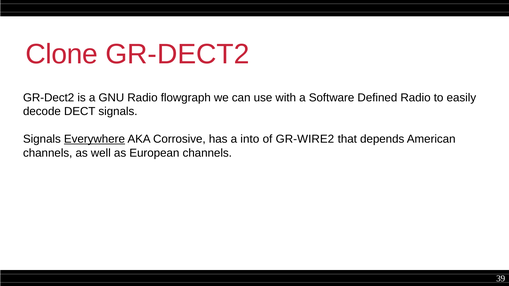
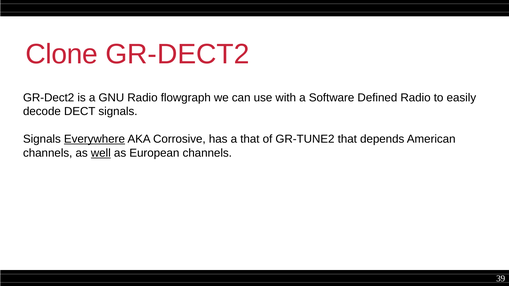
a into: into -> that (250, 139)
GR-WIRE2: GR-WIRE2 -> GR-TUNE2 (305, 139)
well underline: none -> present (101, 153)
